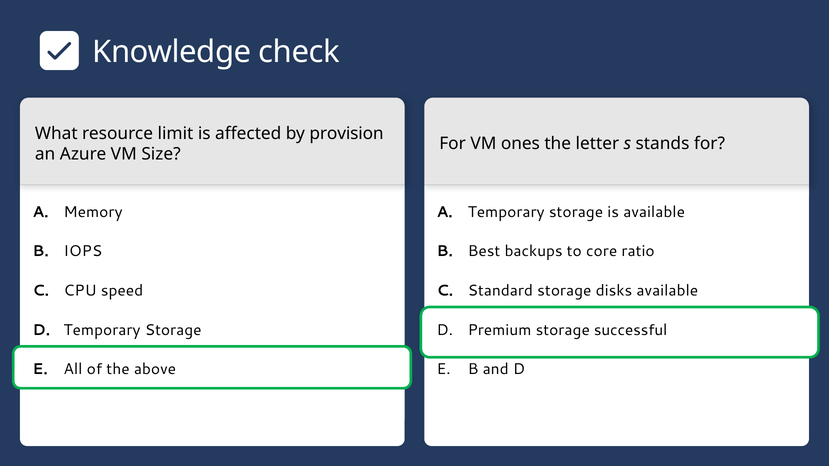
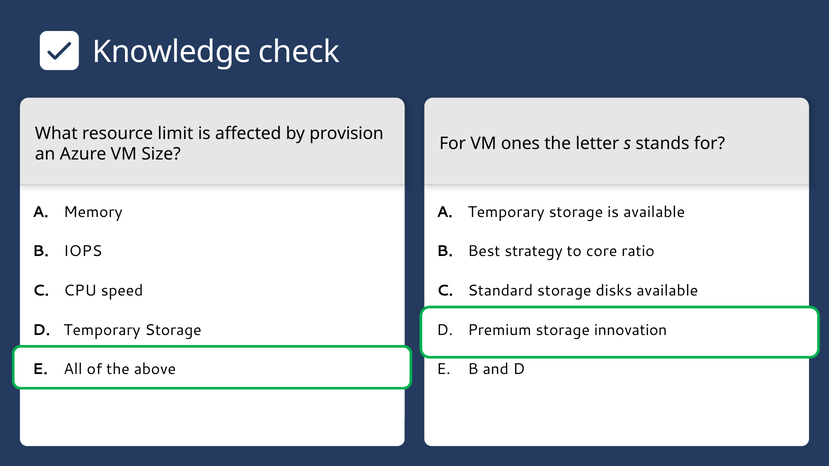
backups: backups -> strategy (534, 251)
successful: successful -> innovation (631, 330)
